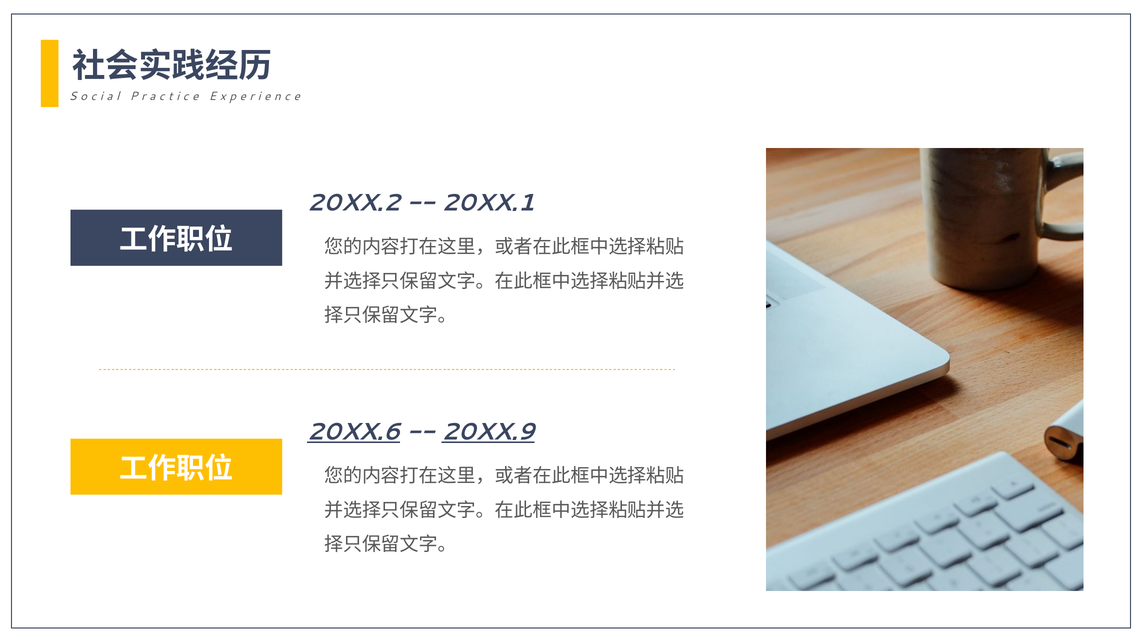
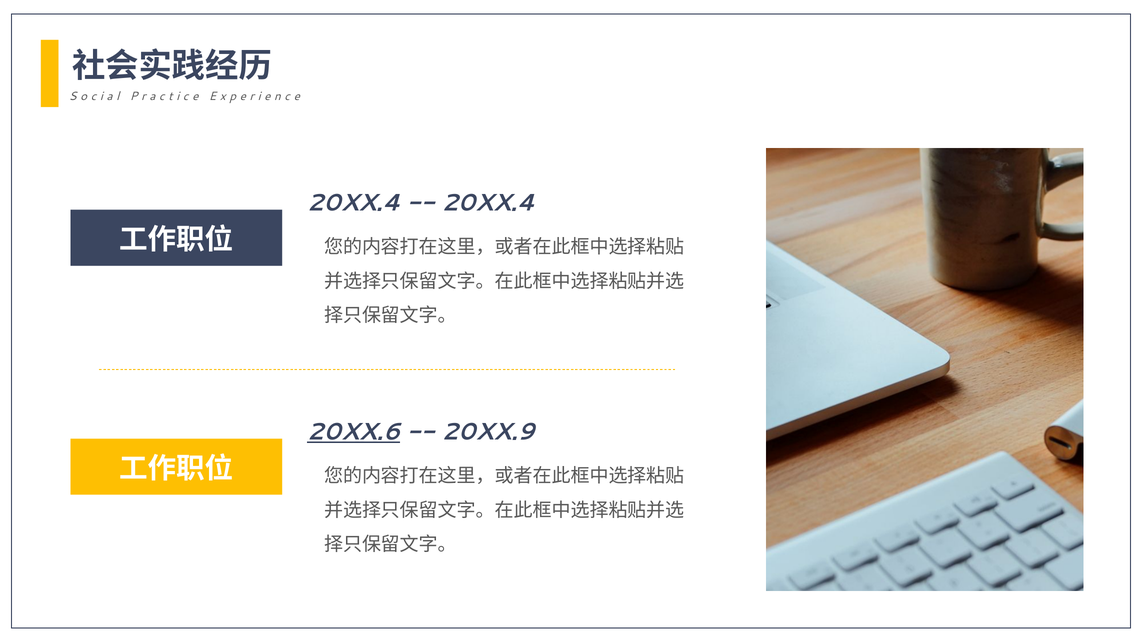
20XX.2: 20XX.2 -> 20XX.4 (354, 203)
20XX.1: 20XX.1 -> 20XX.4 (488, 203)
20XX.9 underline: present -> none (488, 432)
